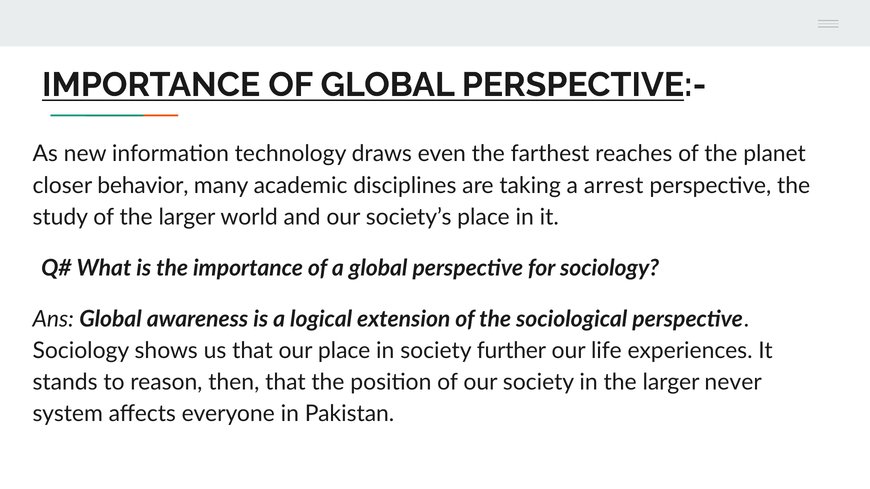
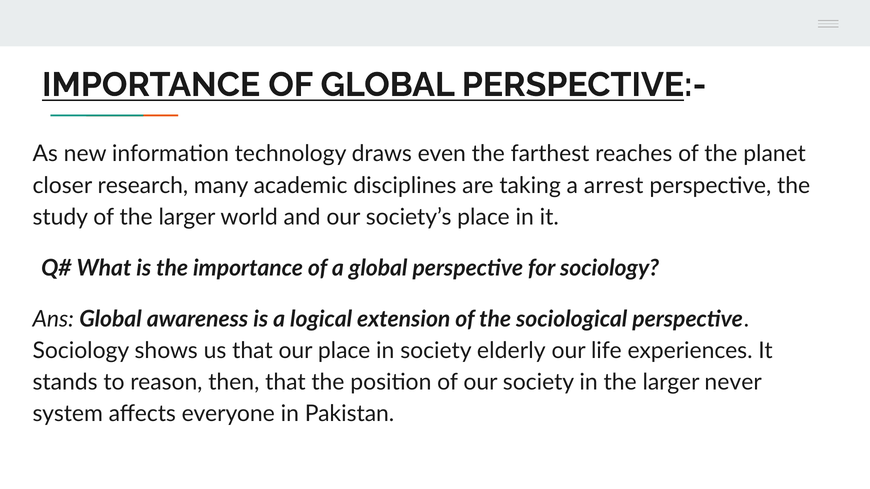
behavior: behavior -> research (143, 186)
further: further -> elderly (511, 351)
